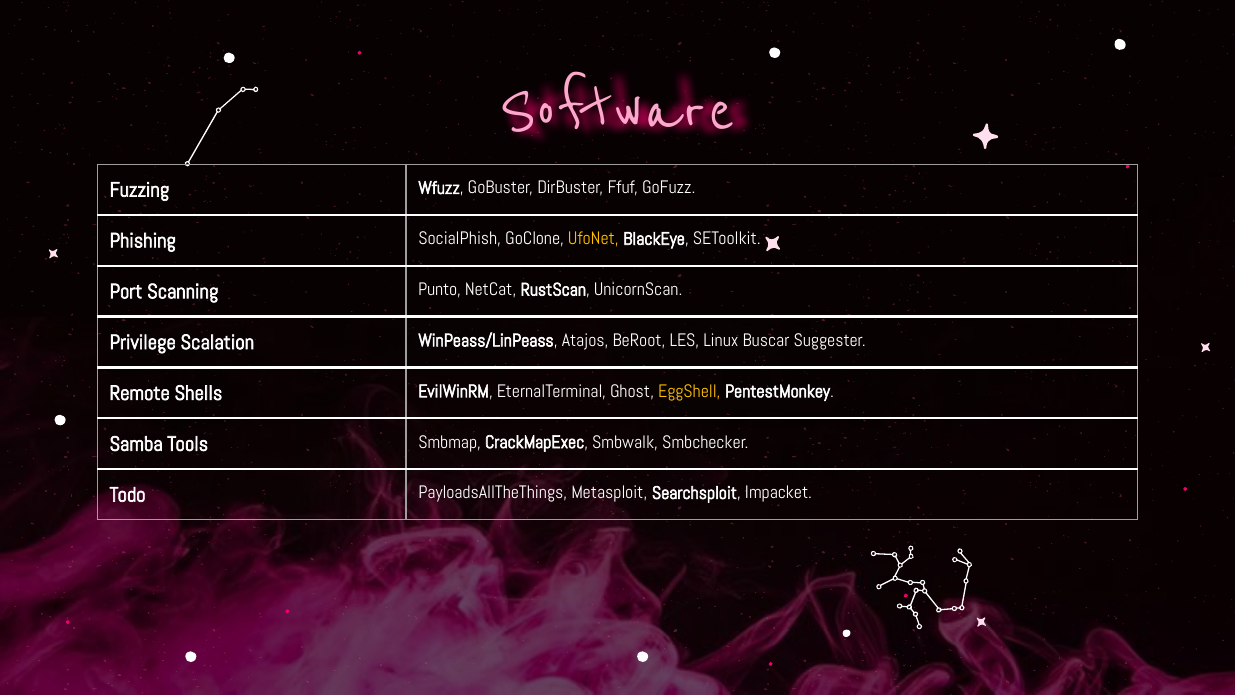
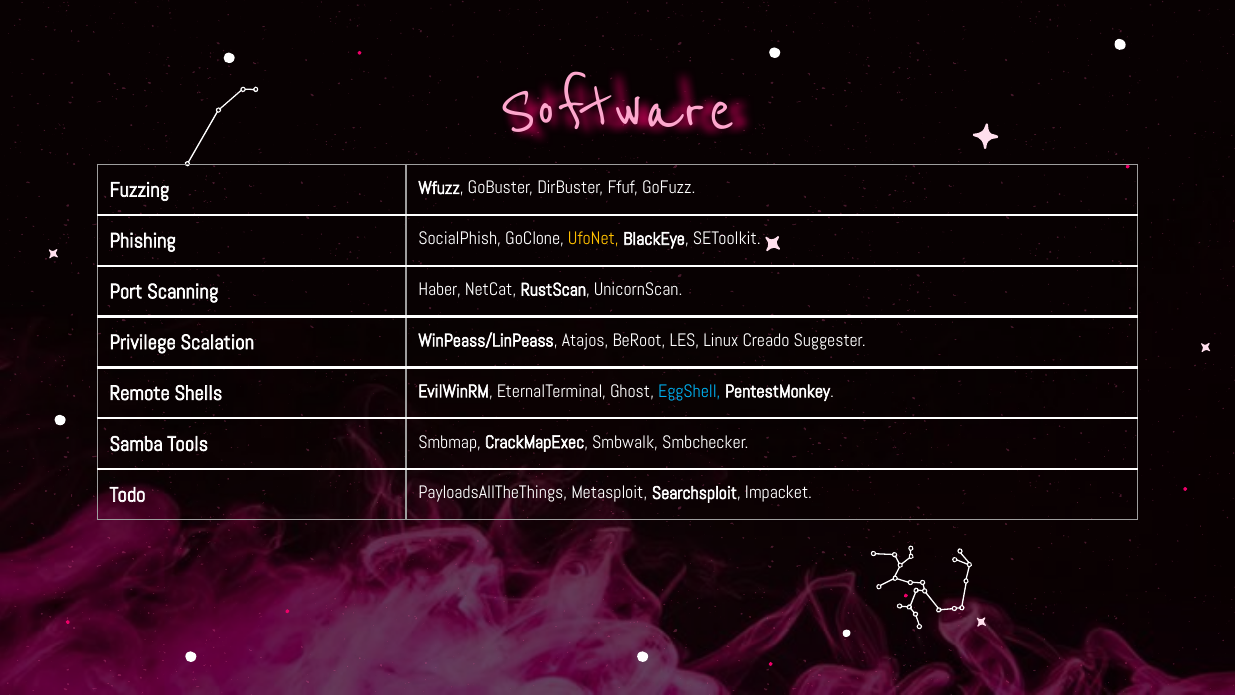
Punto: Punto -> Haber (440, 289)
Buscar: Buscar -> Creado (766, 340)
EggShell colour: yellow -> light blue (689, 391)
